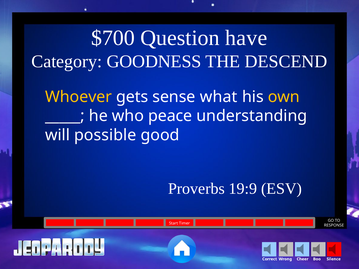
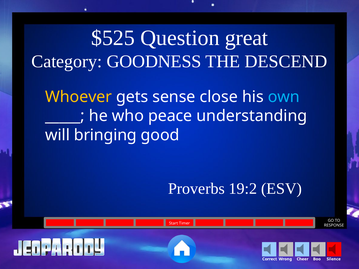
$700: $700 -> $525 (113, 38)
have: have -> great (246, 38)
what: what -> close (219, 97)
own colour: yellow -> light blue (284, 97)
possible: possible -> bringing (105, 135)
19:9: 19:9 -> 19:2 (243, 189)
